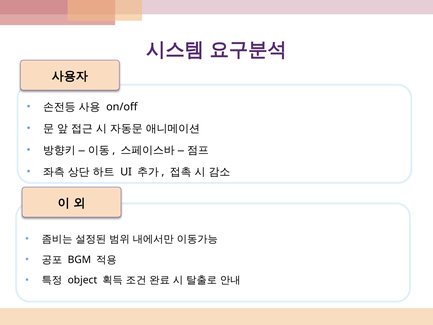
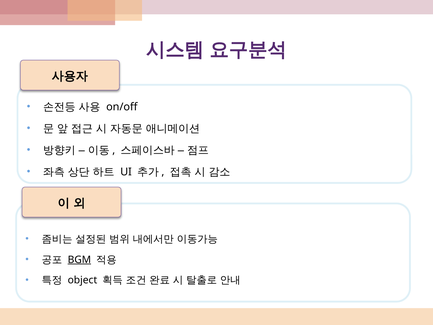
BGM underline: none -> present (79, 259)
